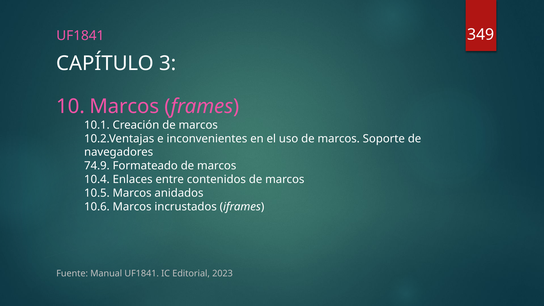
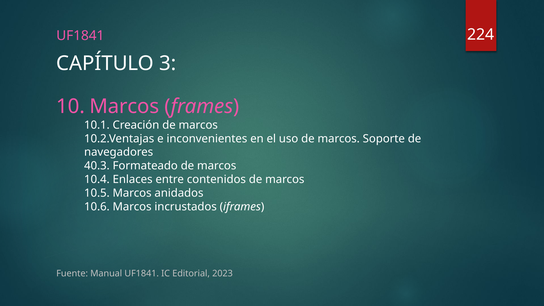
349: 349 -> 224 (481, 34)
74.9: 74.9 -> 40.3 (97, 166)
